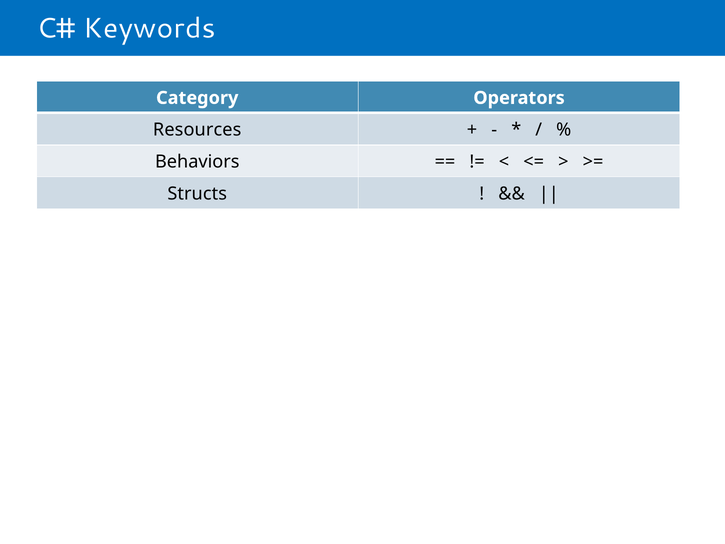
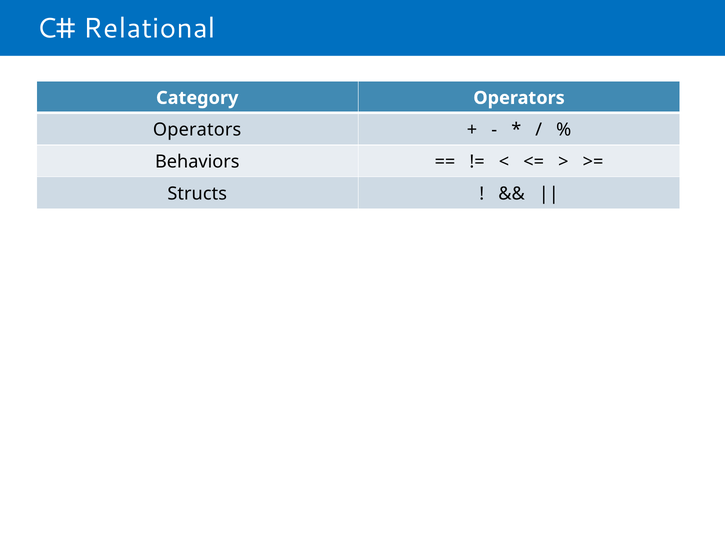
Keywords: Keywords -> Relational (150, 29)
Resources: Resources -> Operators (197, 130)
